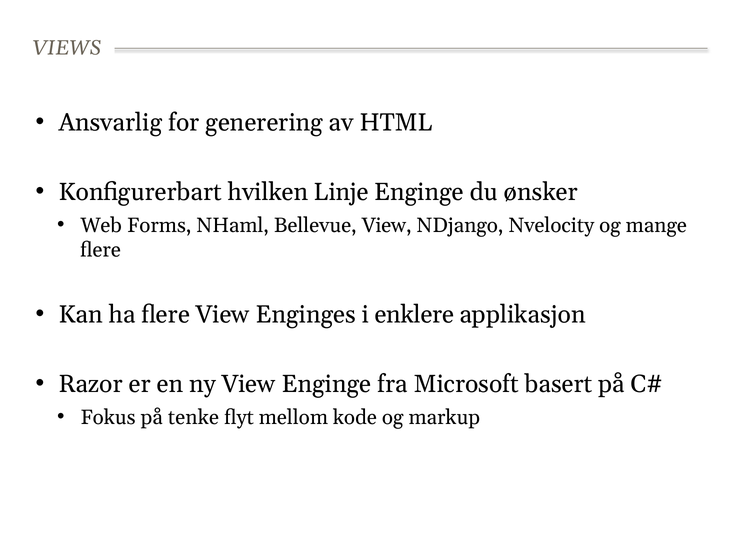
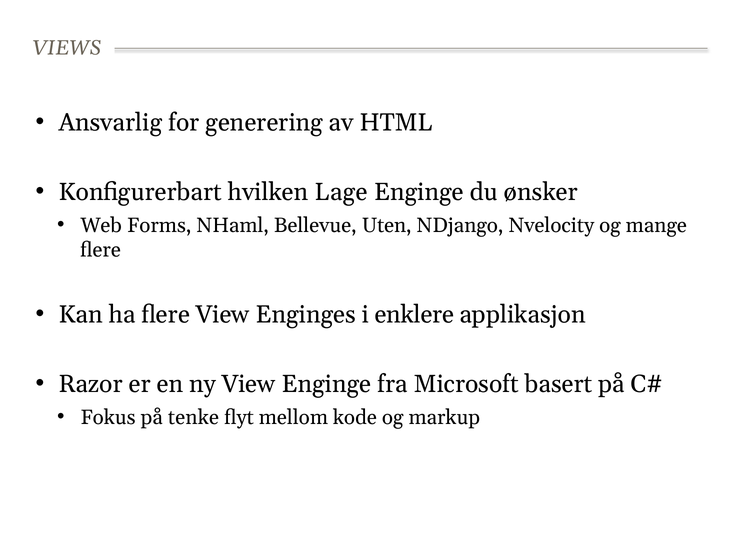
Linje: Linje -> Lage (341, 192)
Bellevue View: View -> Uten (387, 225)
